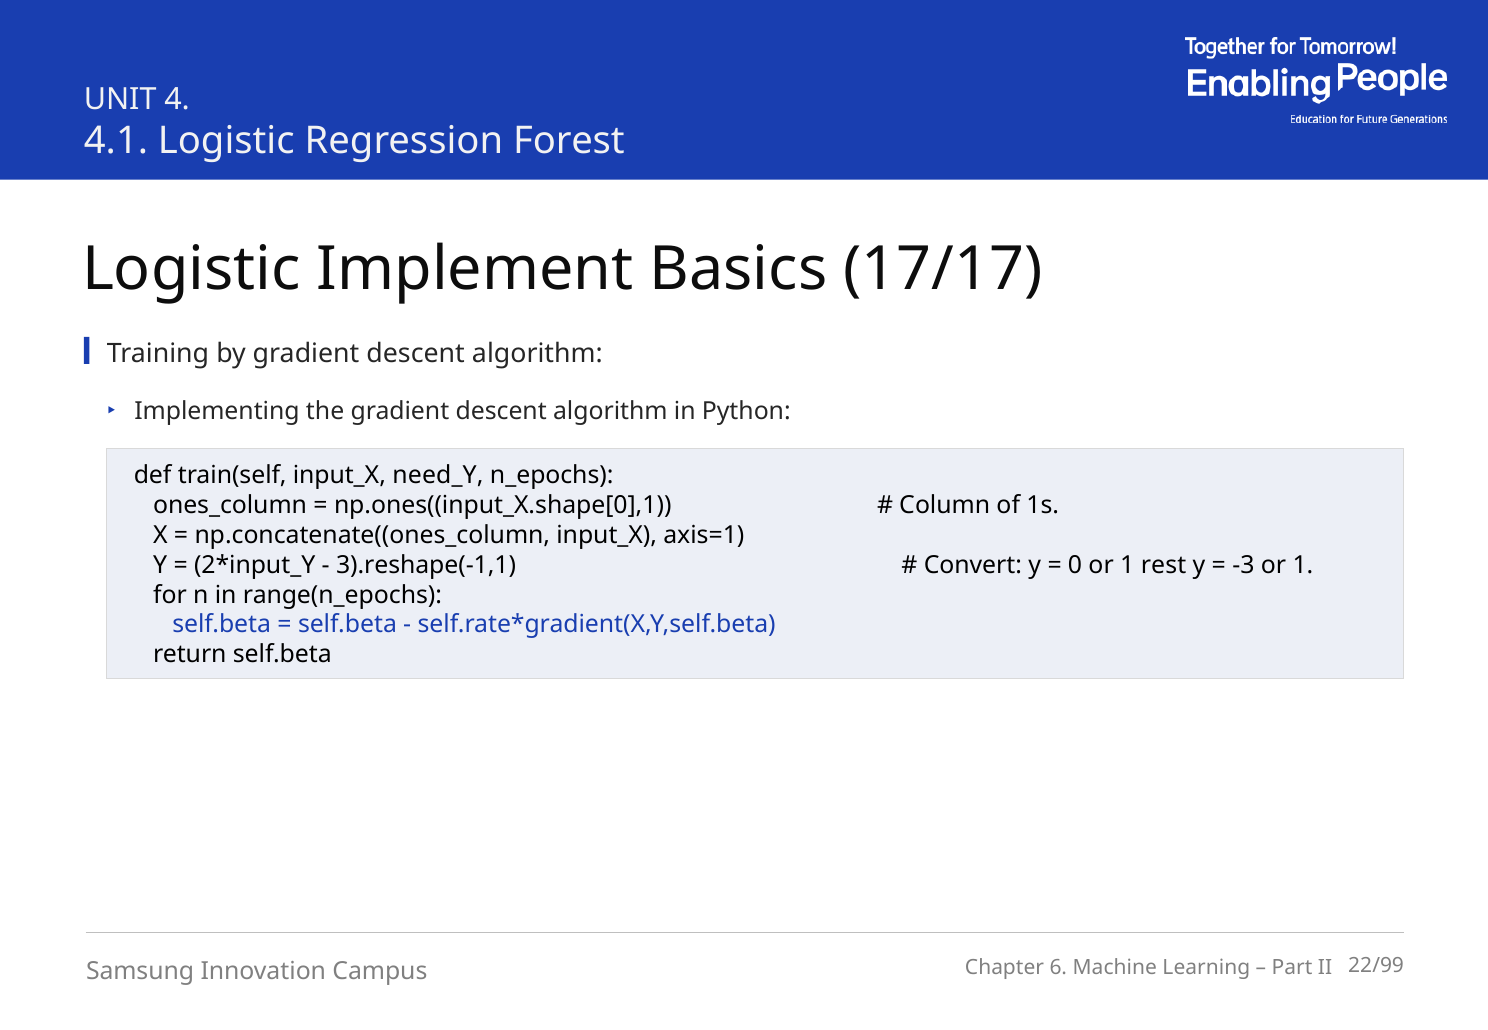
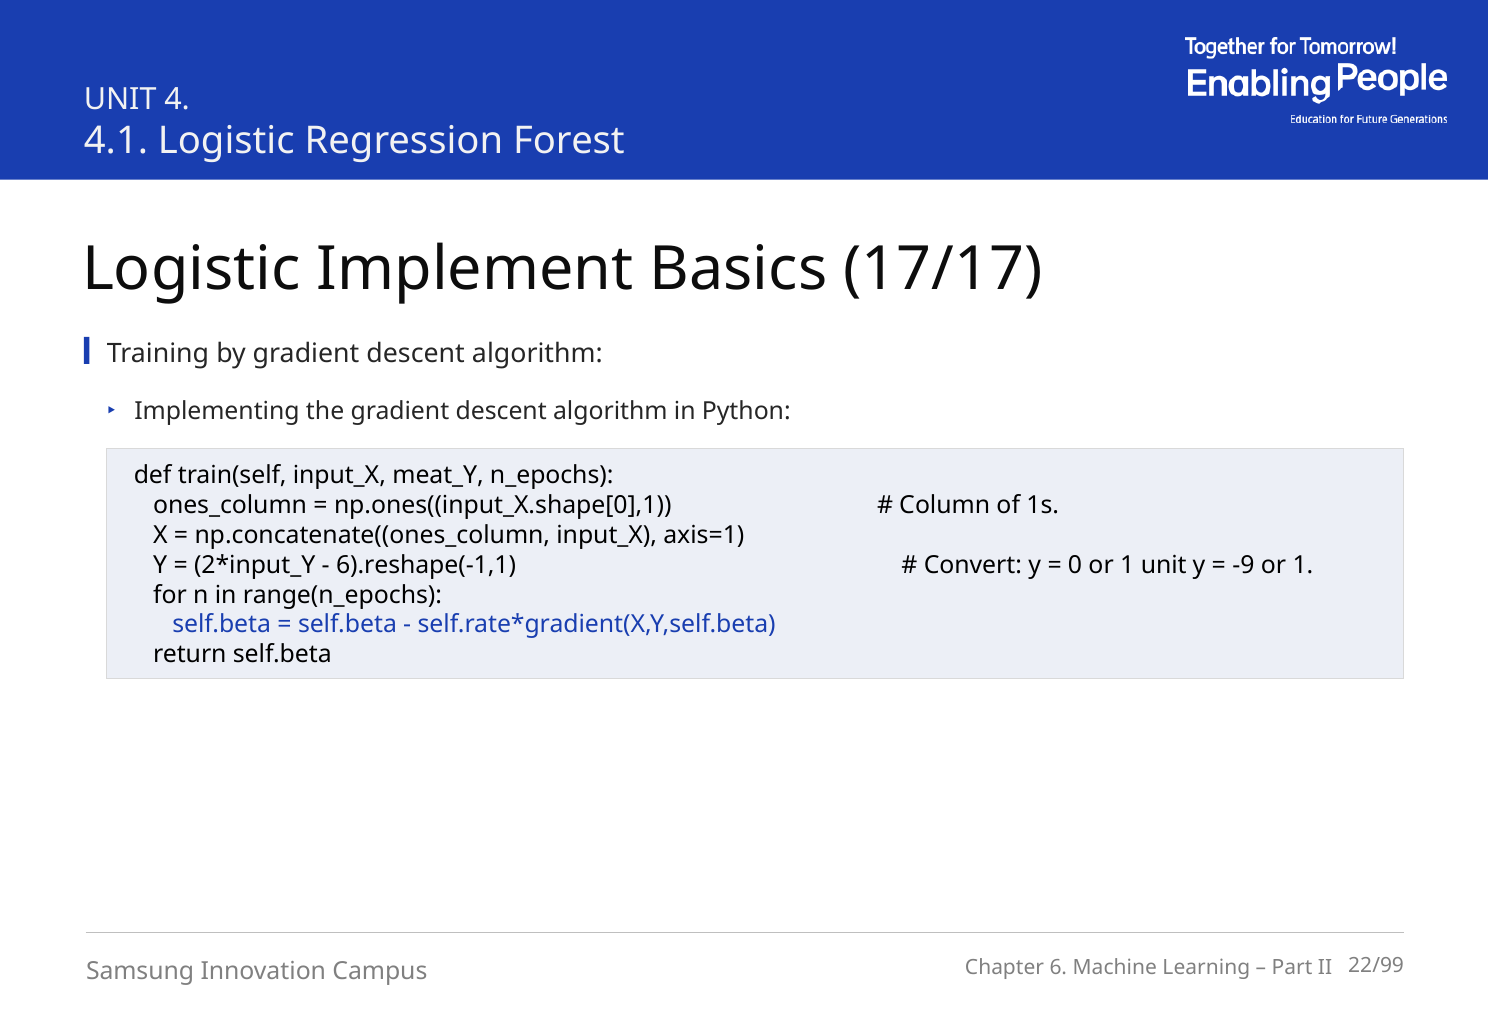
need_Y: need_Y -> meat_Y (438, 476)
3).reshape(-1,1: 3).reshape(-1,1 -> 6).reshape(-1,1 (426, 565)
1 rest: rest -> unit (1164, 565)
-3: -3 -> -9 (1243, 565)
